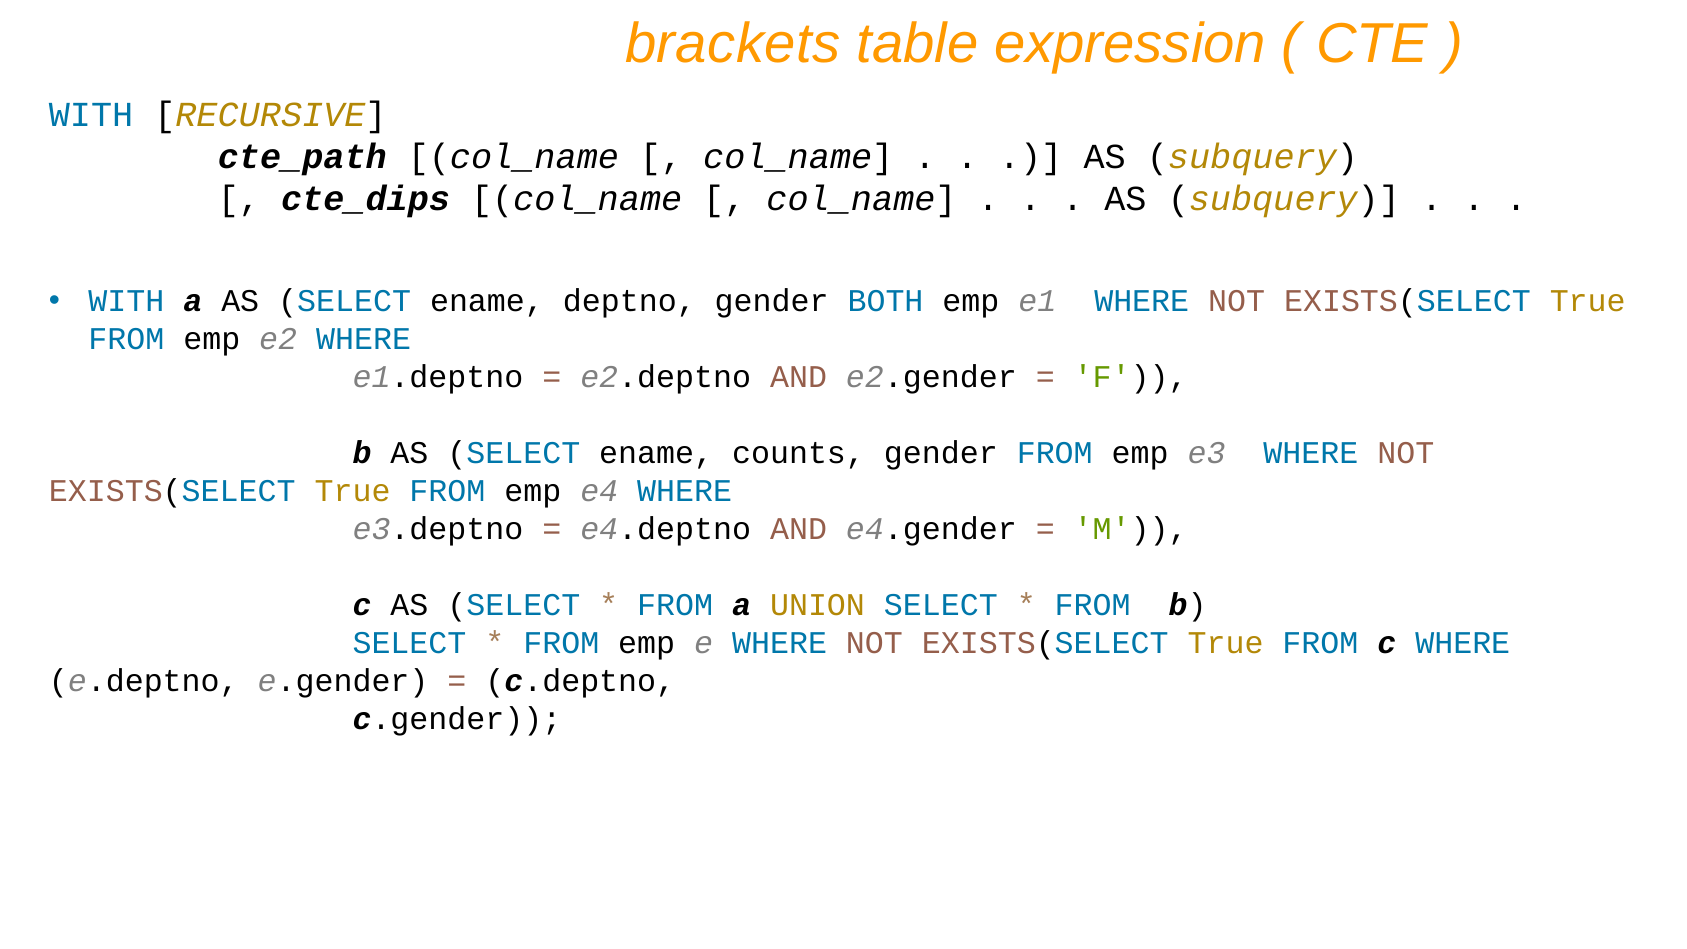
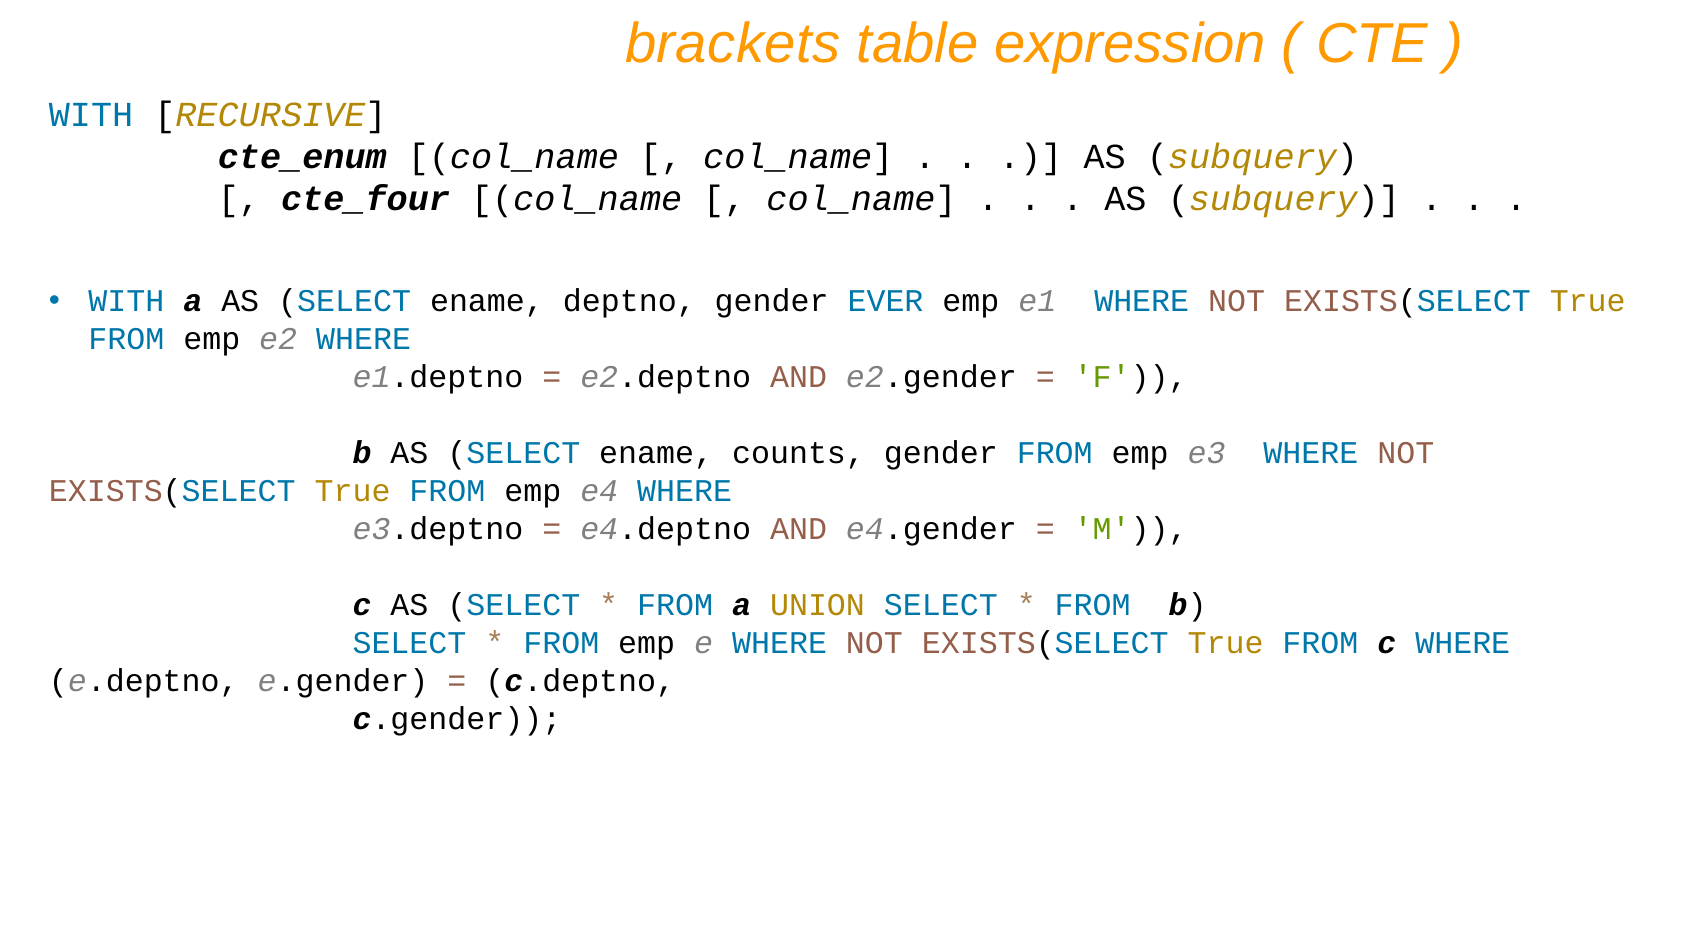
cte_path: cte_path -> cte_enum (302, 157)
cte_dips: cte_dips -> cte_four (366, 199)
BOTH: BOTH -> EVER (886, 301)
